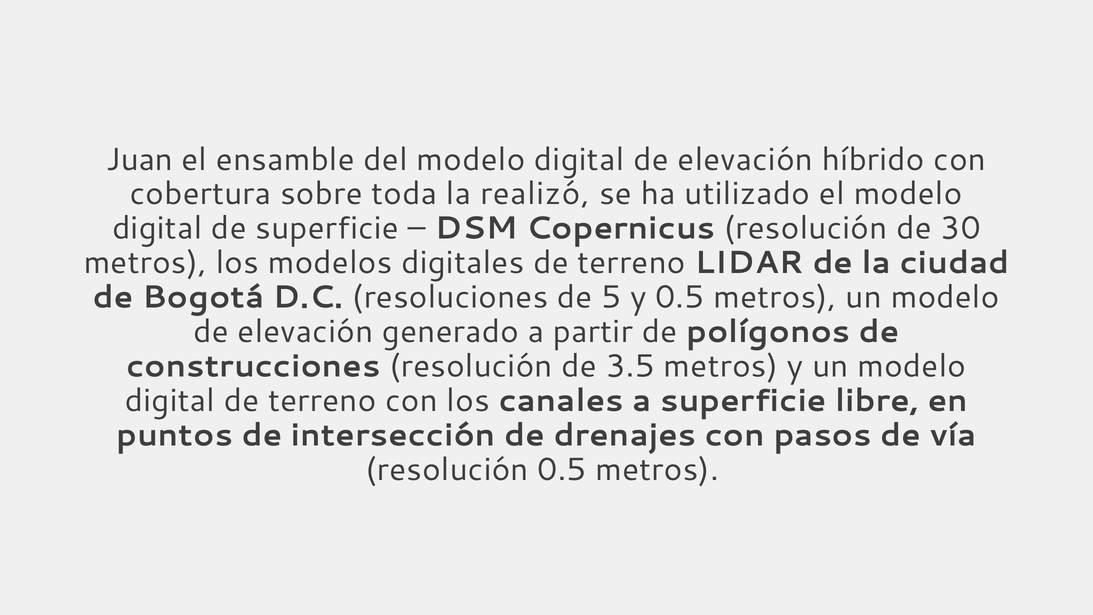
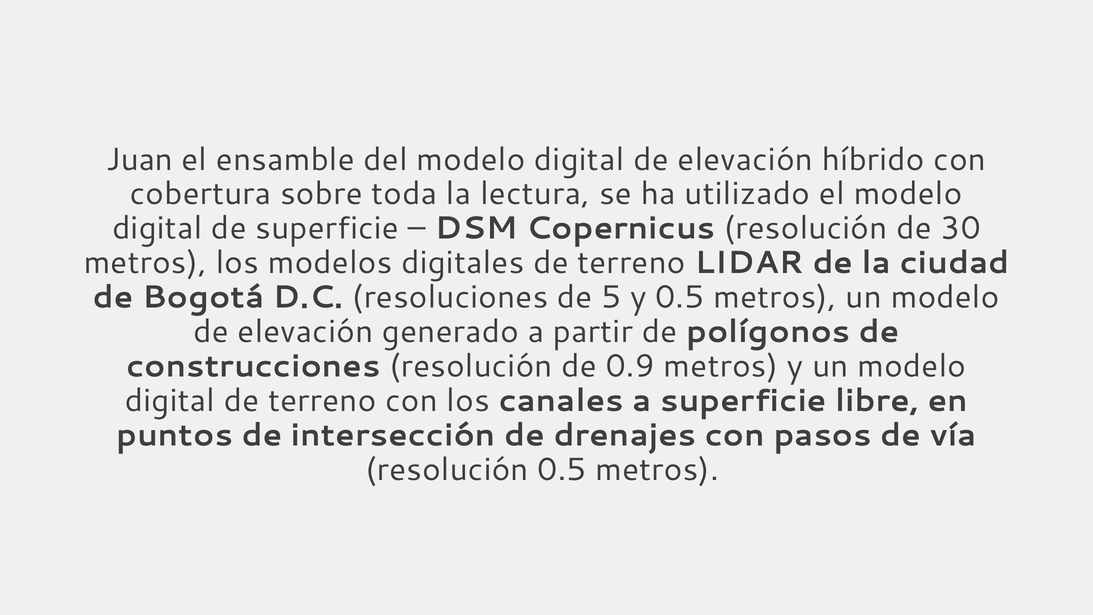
realizó: realizó -> lectura (535, 194)
3.5: 3.5 -> 0.9 (630, 366)
